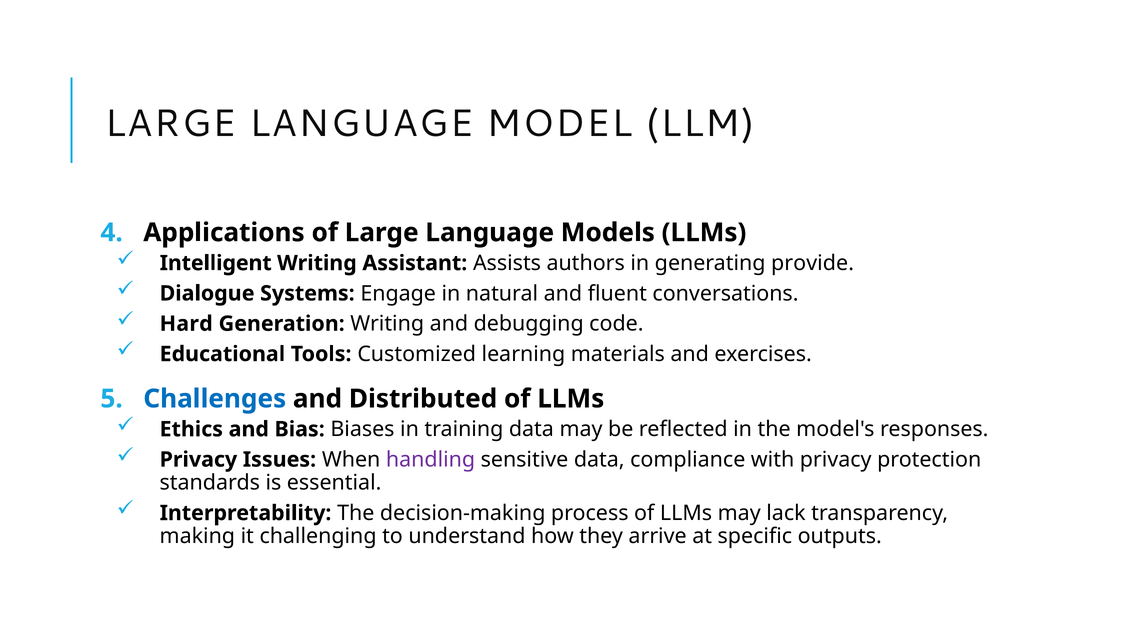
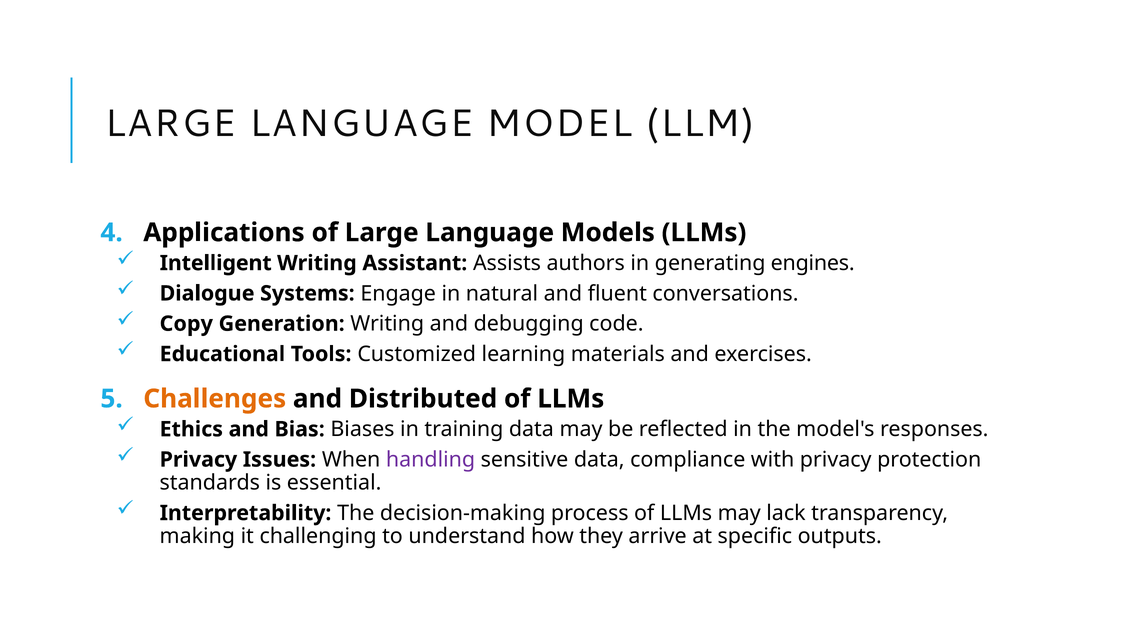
provide: provide -> engines (813, 263)
Hard: Hard -> Copy (186, 324)
Challenges colour: blue -> orange (215, 399)
